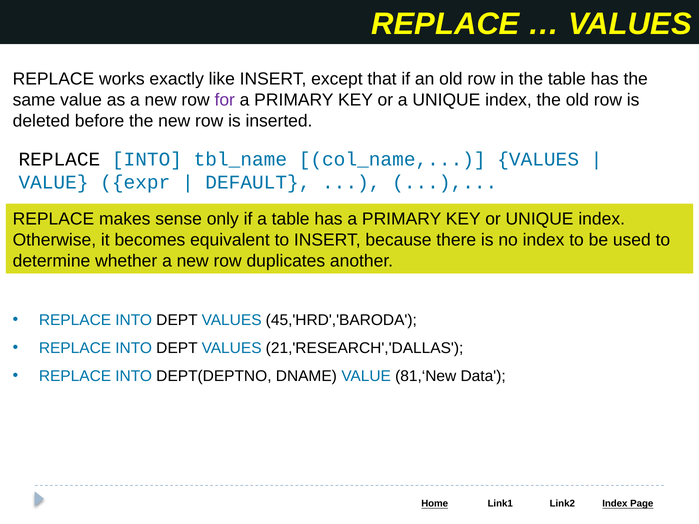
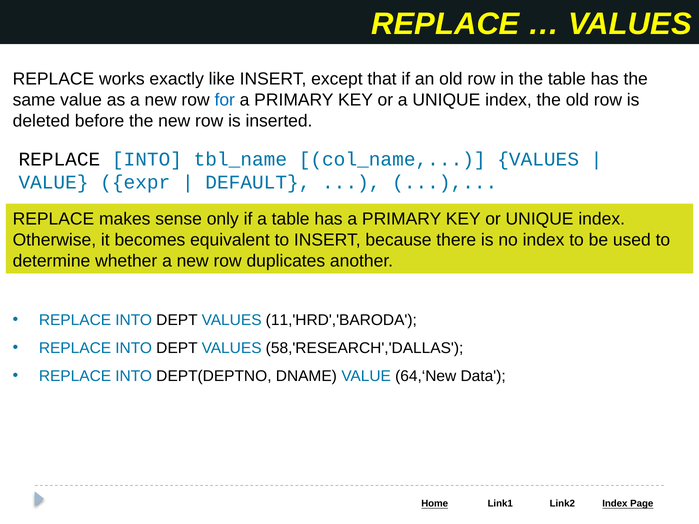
for colour: purple -> blue (225, 100)
45,'HRD','BARODA: 45,'HRD','BARODA -> 11,'HRD','BARODA (341, 320)
21,'RESEARCH','DALLAS: 21,'RESEARCH','DALLAS -> 58,'RESEARCH','DALLAS (365, 348)
81,‘New: 81,‘New -> 64,‘New (426, 376)
